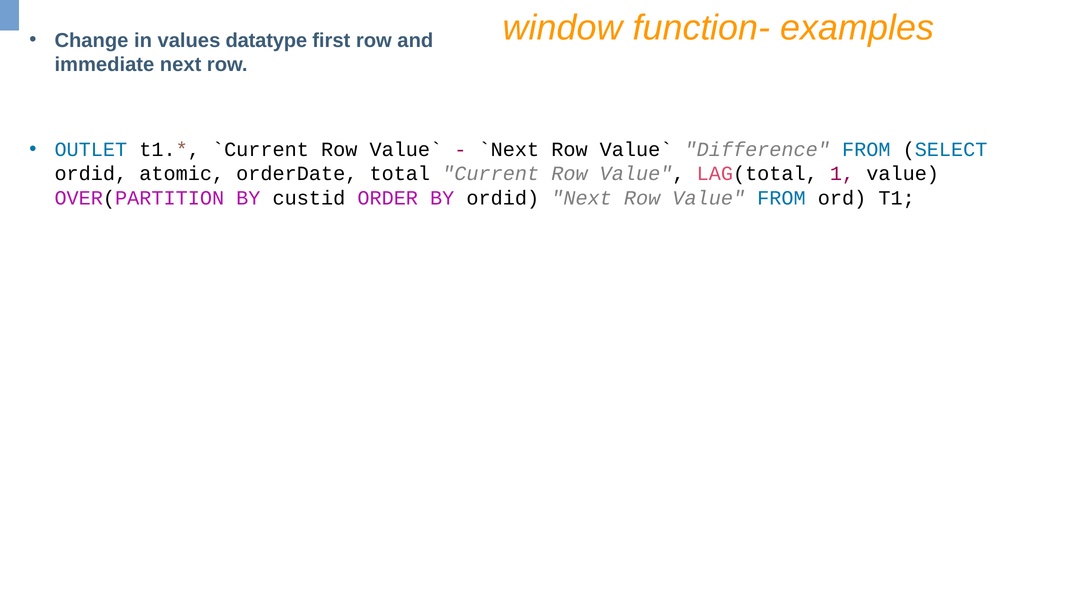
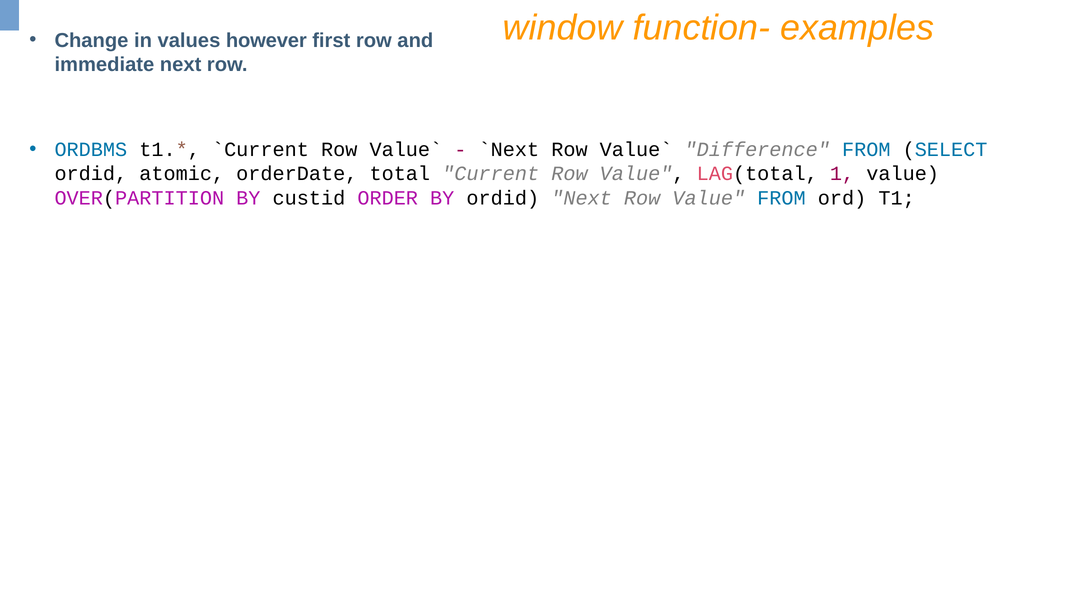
datatype: datatype -> however (266, 40)
OUTLET: OUTLET -> ORDBMS (91, 149)
